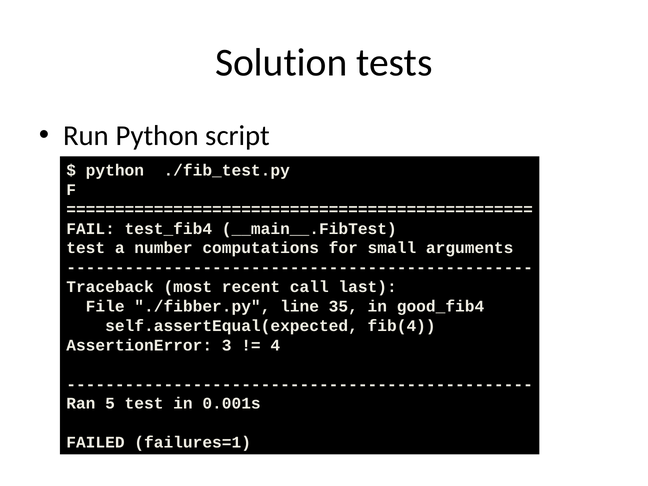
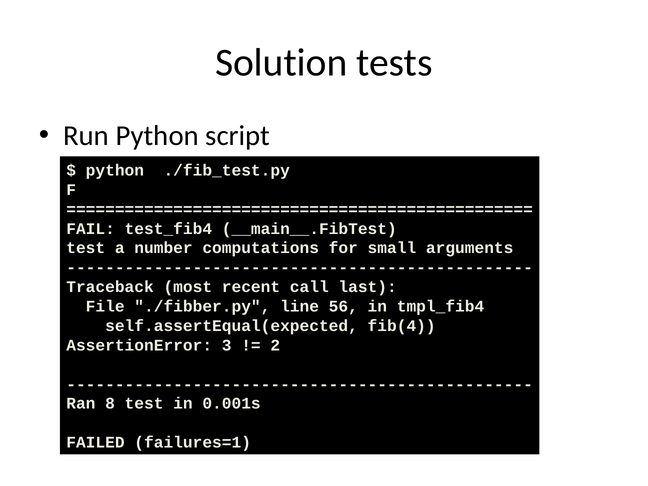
35: 35 -> 56 (343, 306)
good_fib4: good_fib4 -> tmpl_fib4 (441, 306)
4: 4 -> 2 (275, 345)
5: 5 -> 8 (110, 404)
